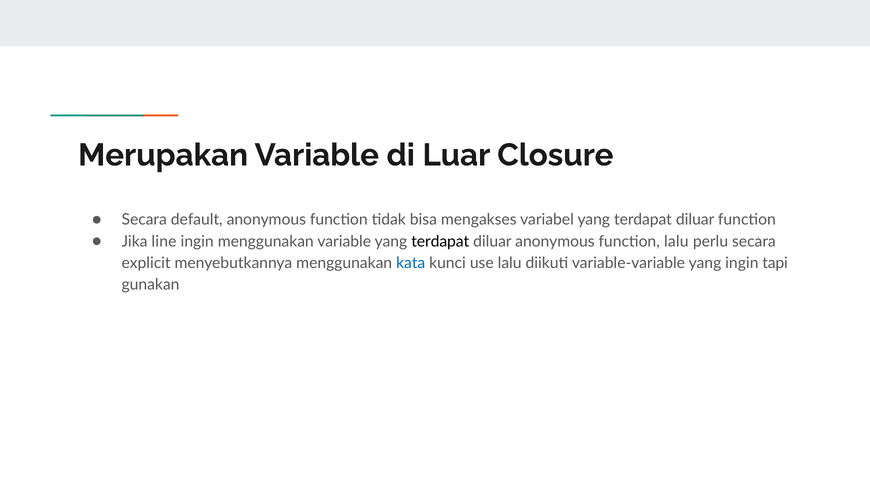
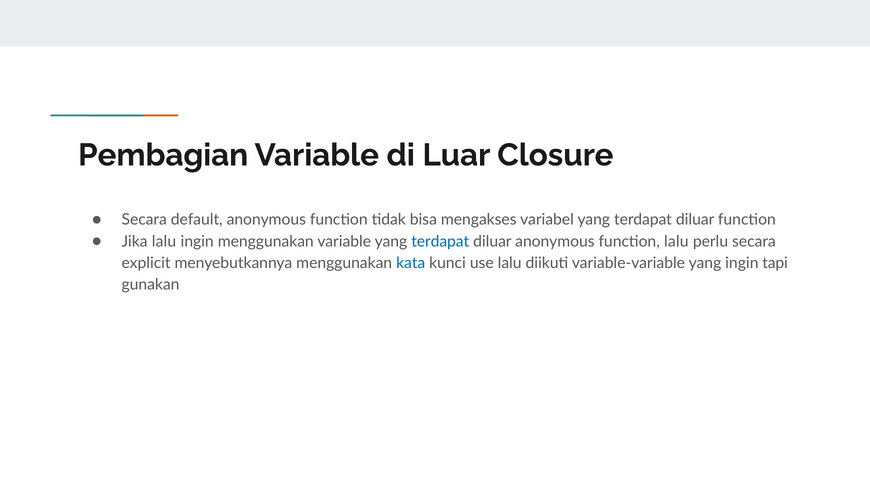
Merupakan: Merupakan -> Pembagian (163, 155)
Jika line: line -> lalu (164, 242)
terdapat colour: black -> blue (440, 242)
